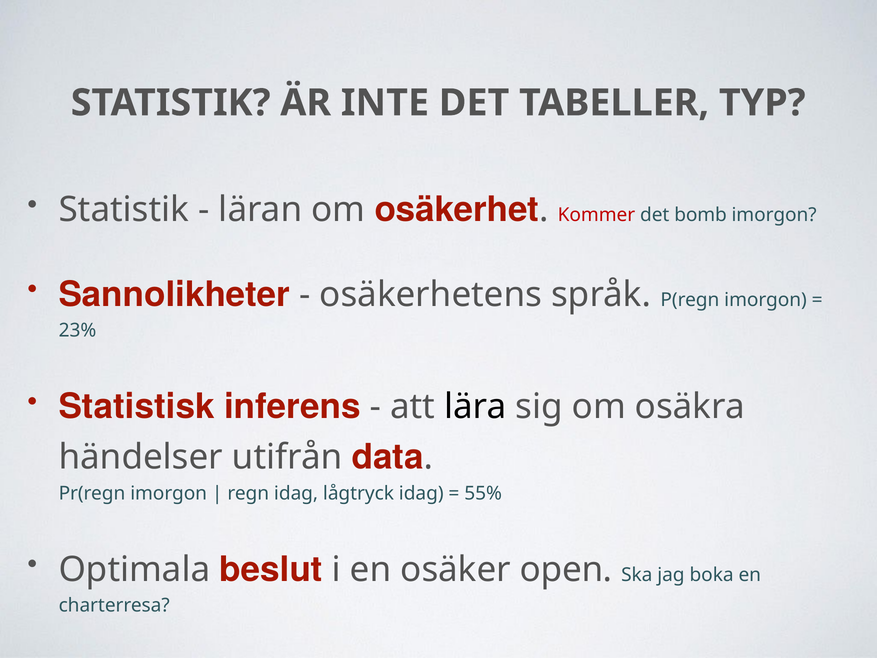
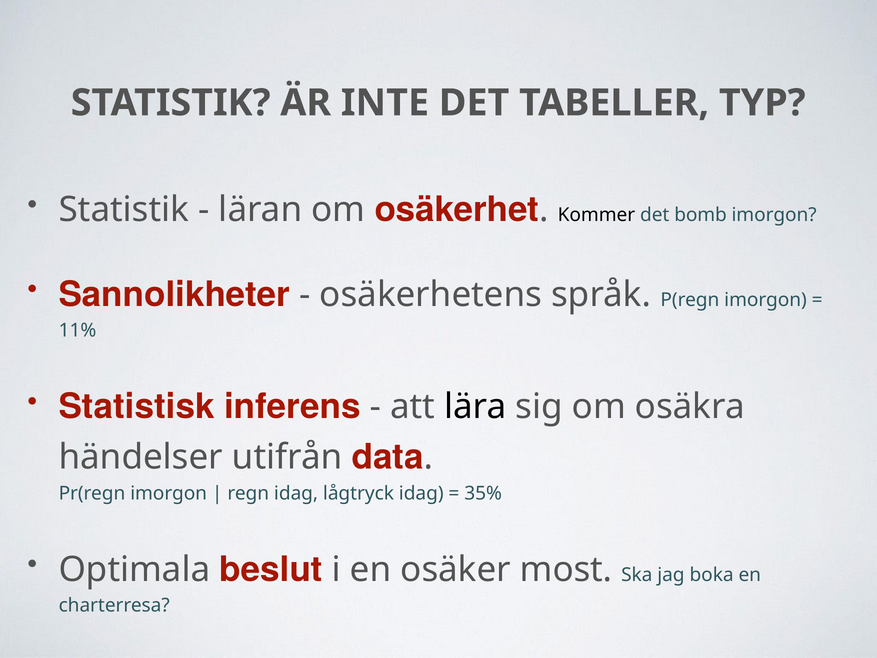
Kommer colour: red -> black (596, 215)
23%: 23% -> 11% (77, 330)
55%: 55% -> 35% (483, 493)
open: open -> most (566, 569)
